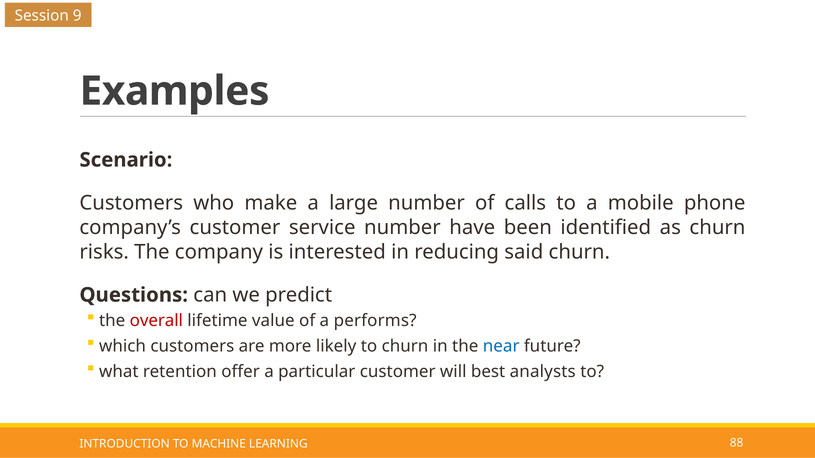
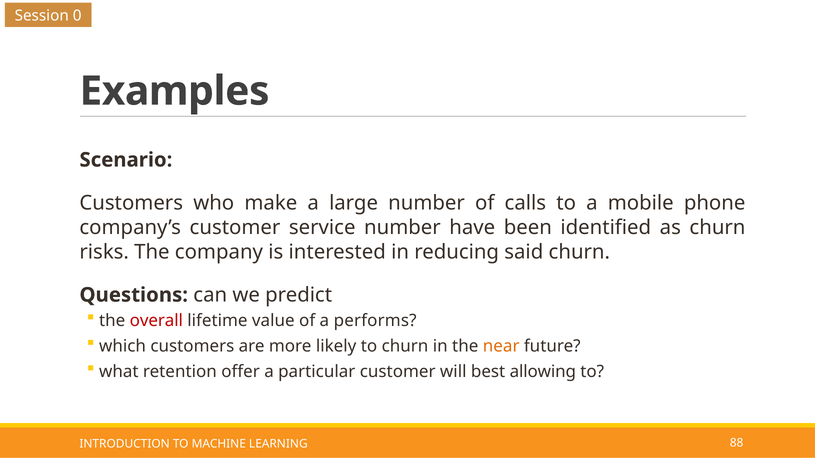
9: 9 -> 0 (77, 16)
near colour: blue -> orange (501, 346)
analysts: analysts -> allowing (543, 372)
